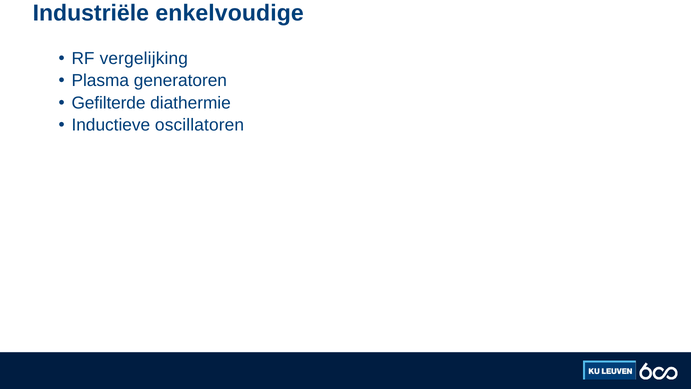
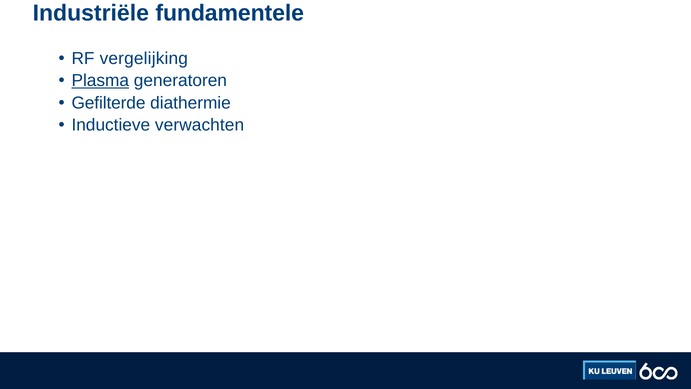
enkelvoudige: enkelvoudige -> fundamentele (230, 13)
Plasma underline: none -> present (100, 81)
oscillatoren: oscillatoren -> verwachten (200, 125)
